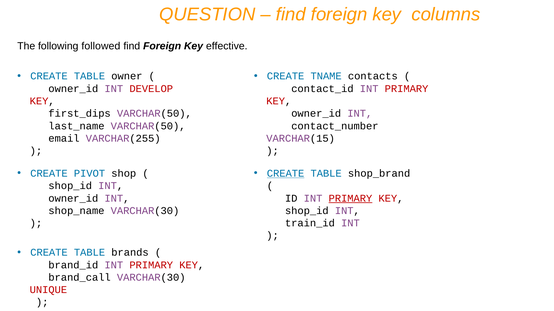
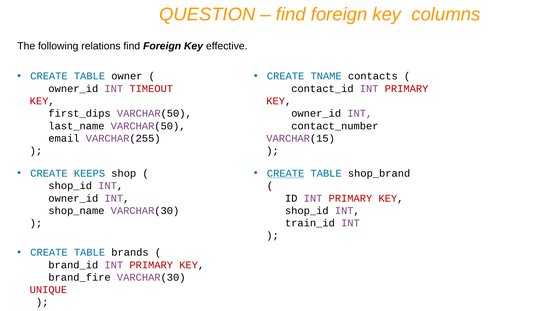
followed: followed -> relations (101, 46)
DEVELOP: DEVELOP -> TIMEOUT (151, 89)
PIVOT: PIVOT -> KEEPS (89, 174)
PRIMARY underline: present -> none (350, 199)
brand_call: brand_call -> brand_fire (80, 278)
